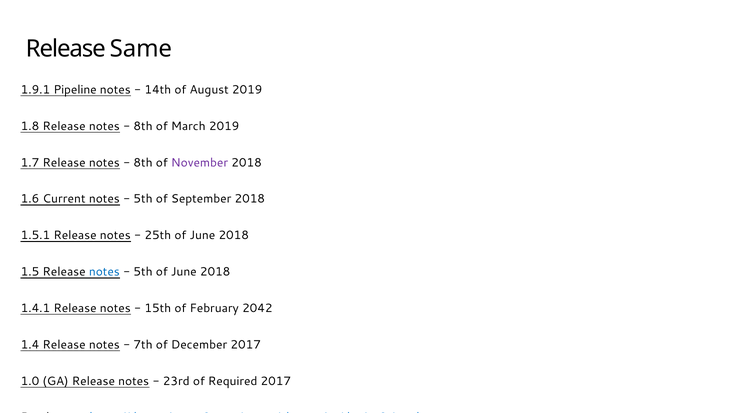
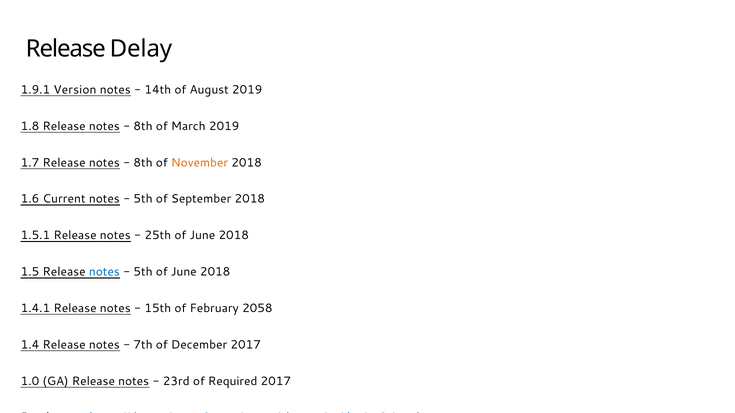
Same: Same -> Delay (141, 49)
Pipeline: Pipeline -> Version (75, 90)
November colour: purple -> orange (200, 163)
2042: 2042 -> 2058 (257, 309)
